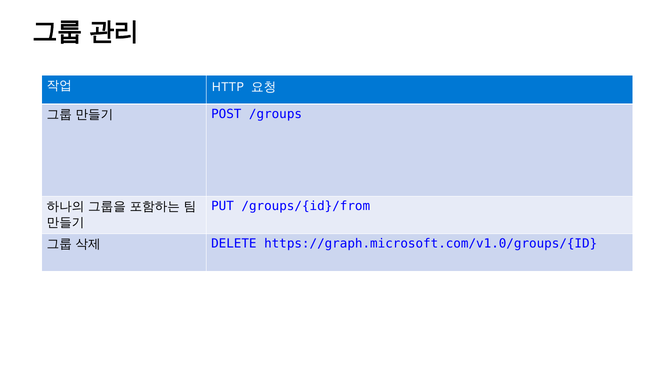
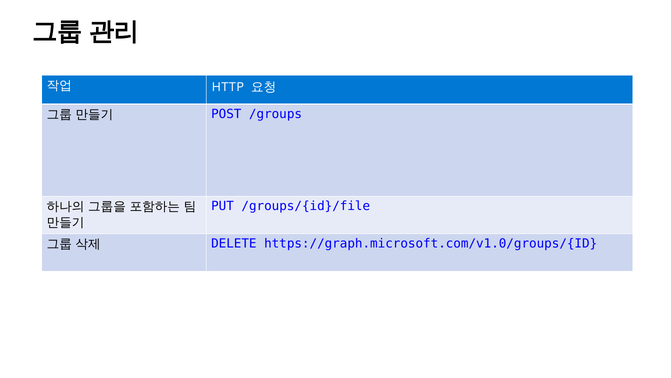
/groups/{id}/from: /groups/{id}/from -> /groups/{id}/file (306, 206)
